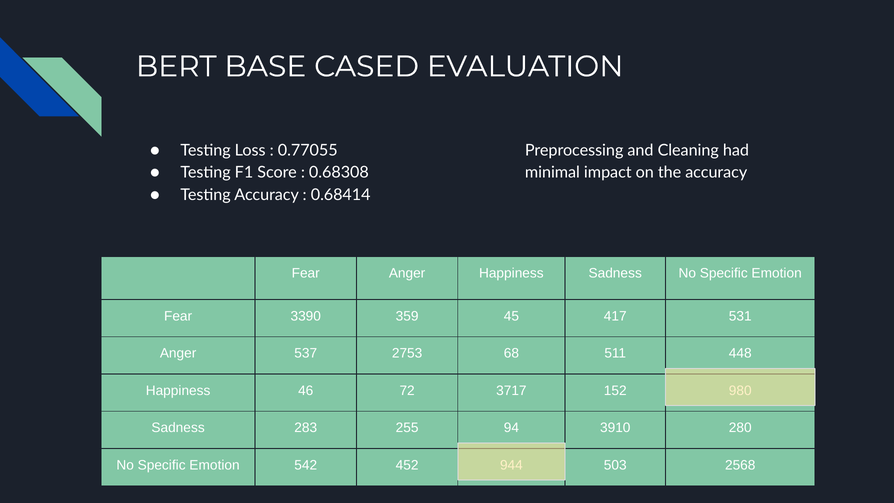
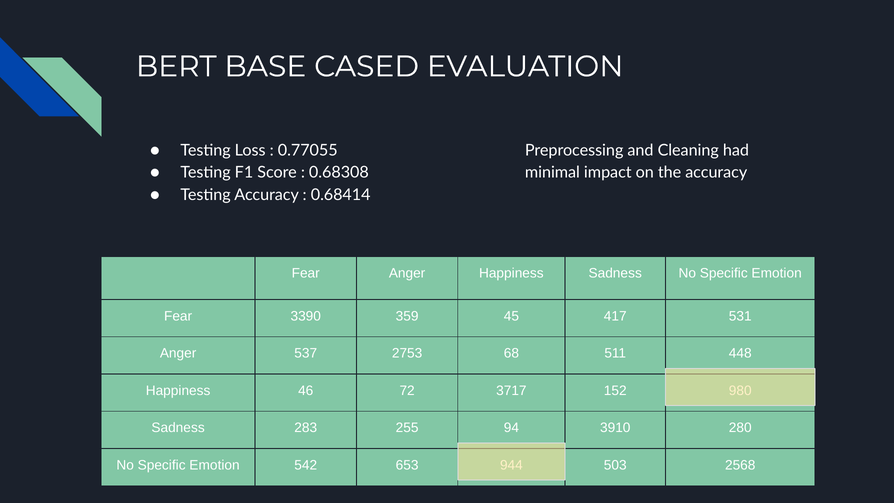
452: 452 -> 653 (407, 465)
